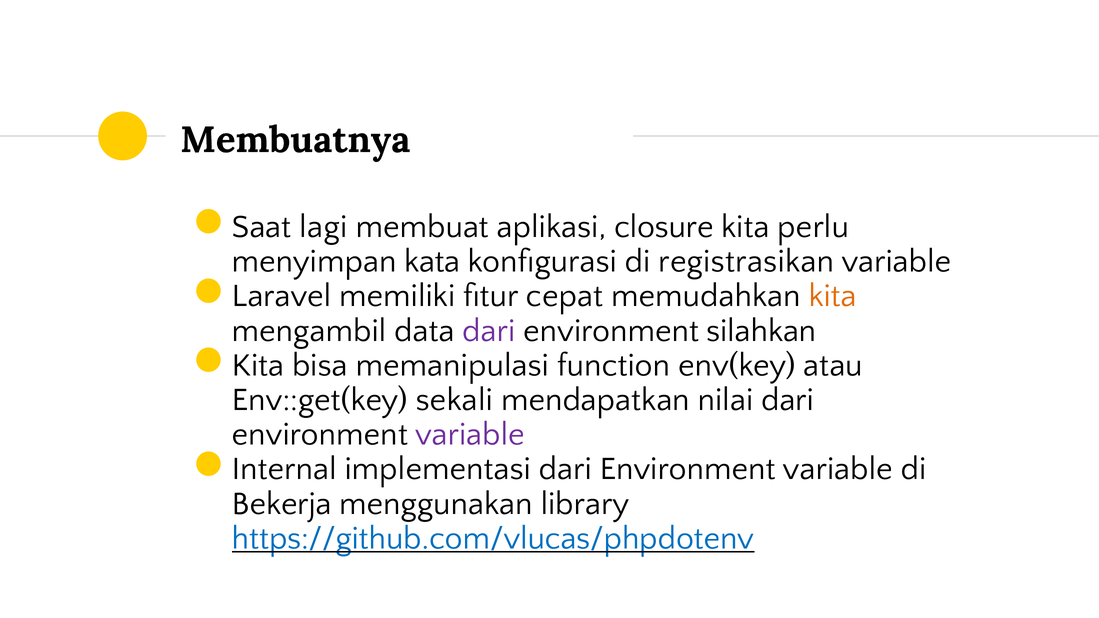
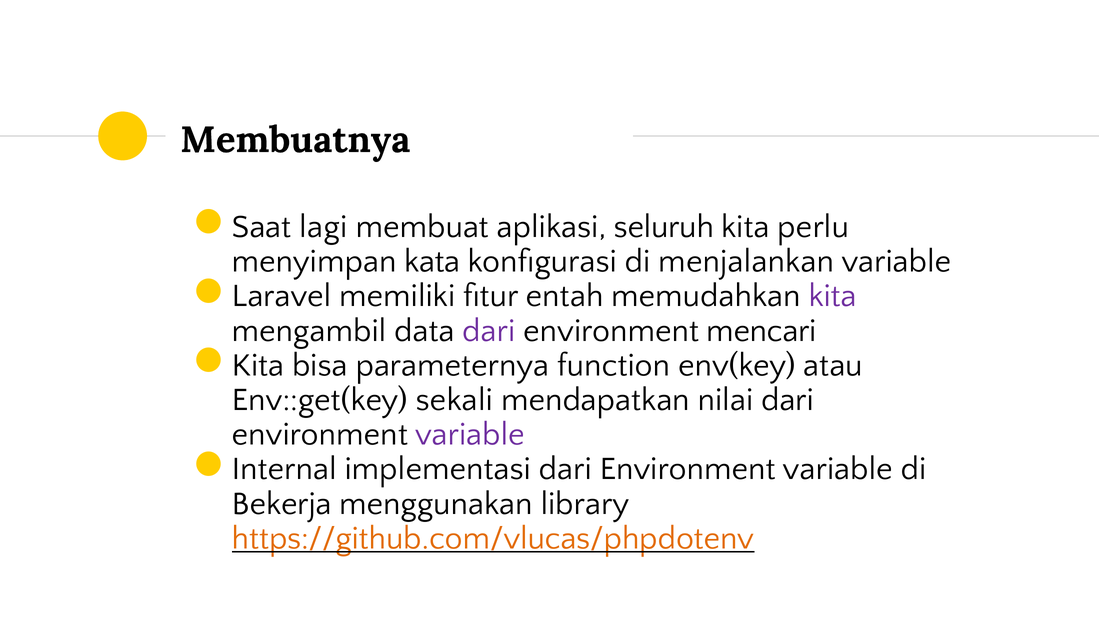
closure: closure -> seluruh (664, 227)
registrasikan: registrasikan -> menjalankan (746, 261)
cepat: cepat -> entah (565, 296)
kita colour: orange -> purple (833, 296)
silahkan: silahkan -> mencari (761, 331)
memanipulasi: memanipulasi -> parameternya (452, 365)
https://github.com/vlucas/phpdotenv colour: blue -> orange (493, 538)
